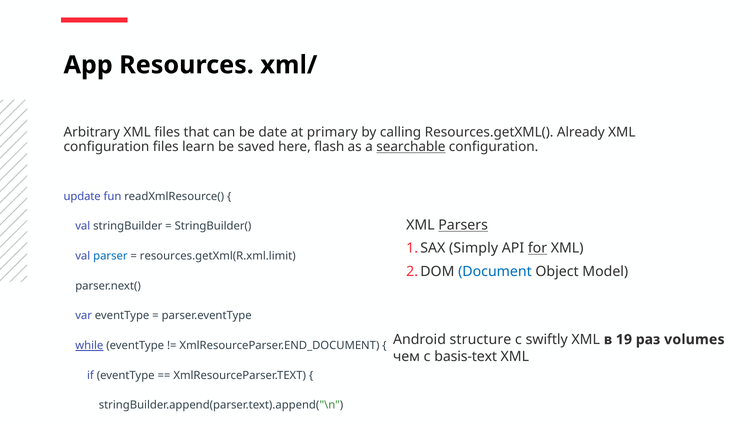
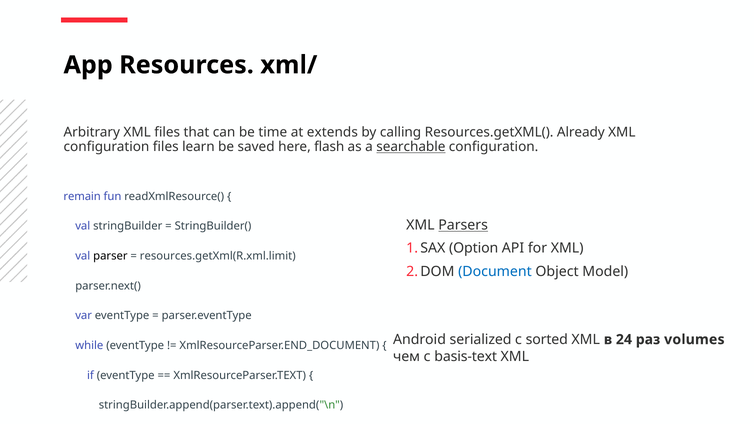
date: date -> time (273, 132)
primary: primary -> extends (332, 132)
update: update -> remain (82, 196)
Simply: Simply -> Option (474, 248)
for underline: present -> none (537, 248)
parser colour: blue -> black (110, 256)
structure: structure -> serialized (481, 340)
swiftly: swiftly -> sorted (547, 340)
19: 19 -> 24 (624, 340)
while underline: present -> none (89, 346)
